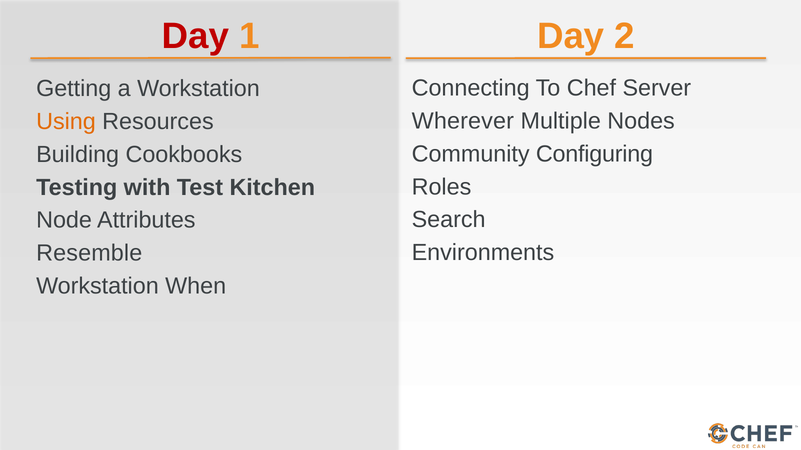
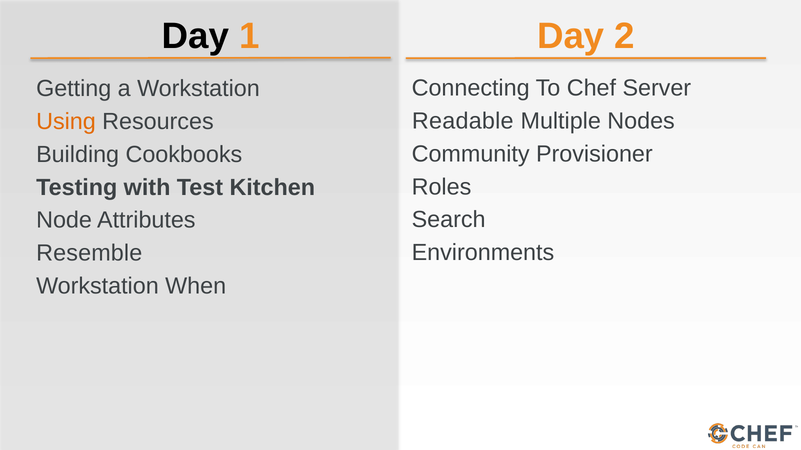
Day colour: red -> black (196, 36)
Wherever: Wherever -> Readable (463, 121)
Configuring: Configuring -> Provisioner (594, 154)
